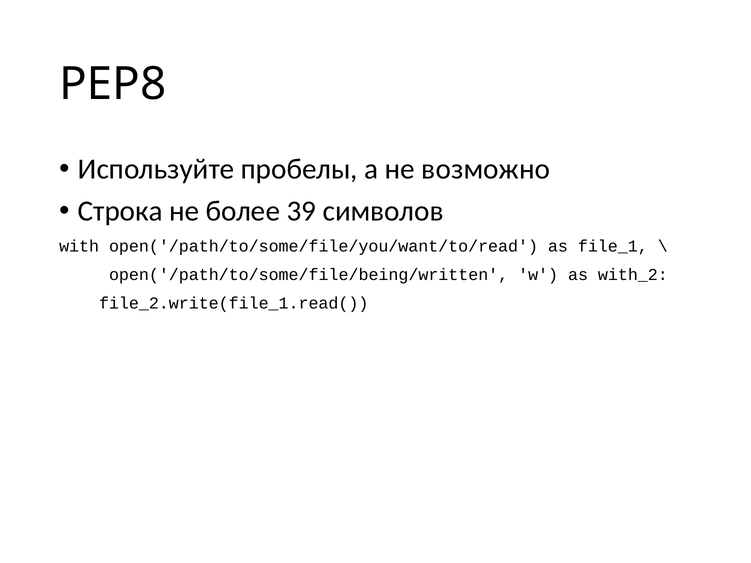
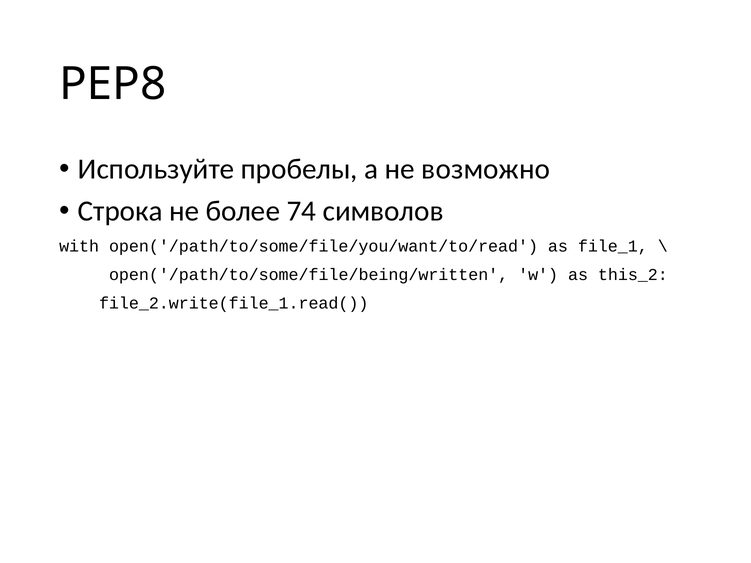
39: 39 -> 74 (301, 211)
with_2: with_2 -> this_2 (633, 275)
